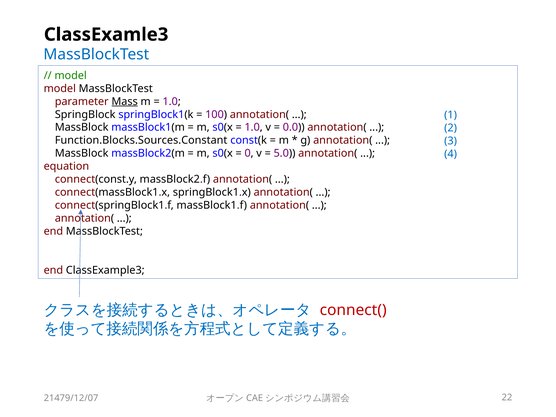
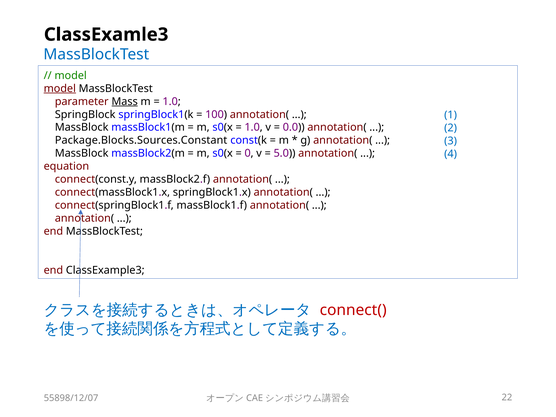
model underline: none -> present (60, 88)
Function.Blocks.Sources.Constant: Function.Blocks.Sources.Constant -> Package.Blocks.Sources.Constant (141, 140)
21479/12/07: 21479/12/07 -> 55898/12/07 (71, 398)
